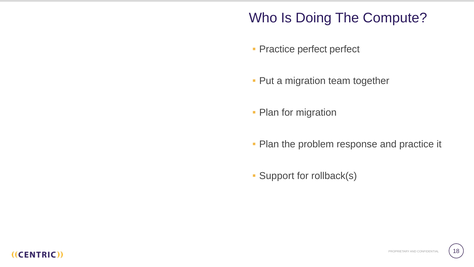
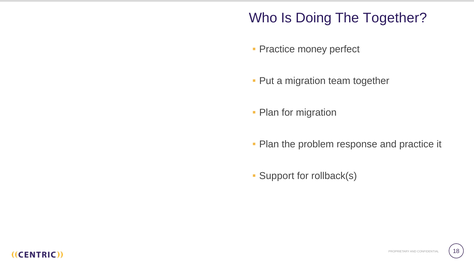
The Compute: Compute -> Together (395, 18)
Practice perfect: perfect -> money (312, 49)
